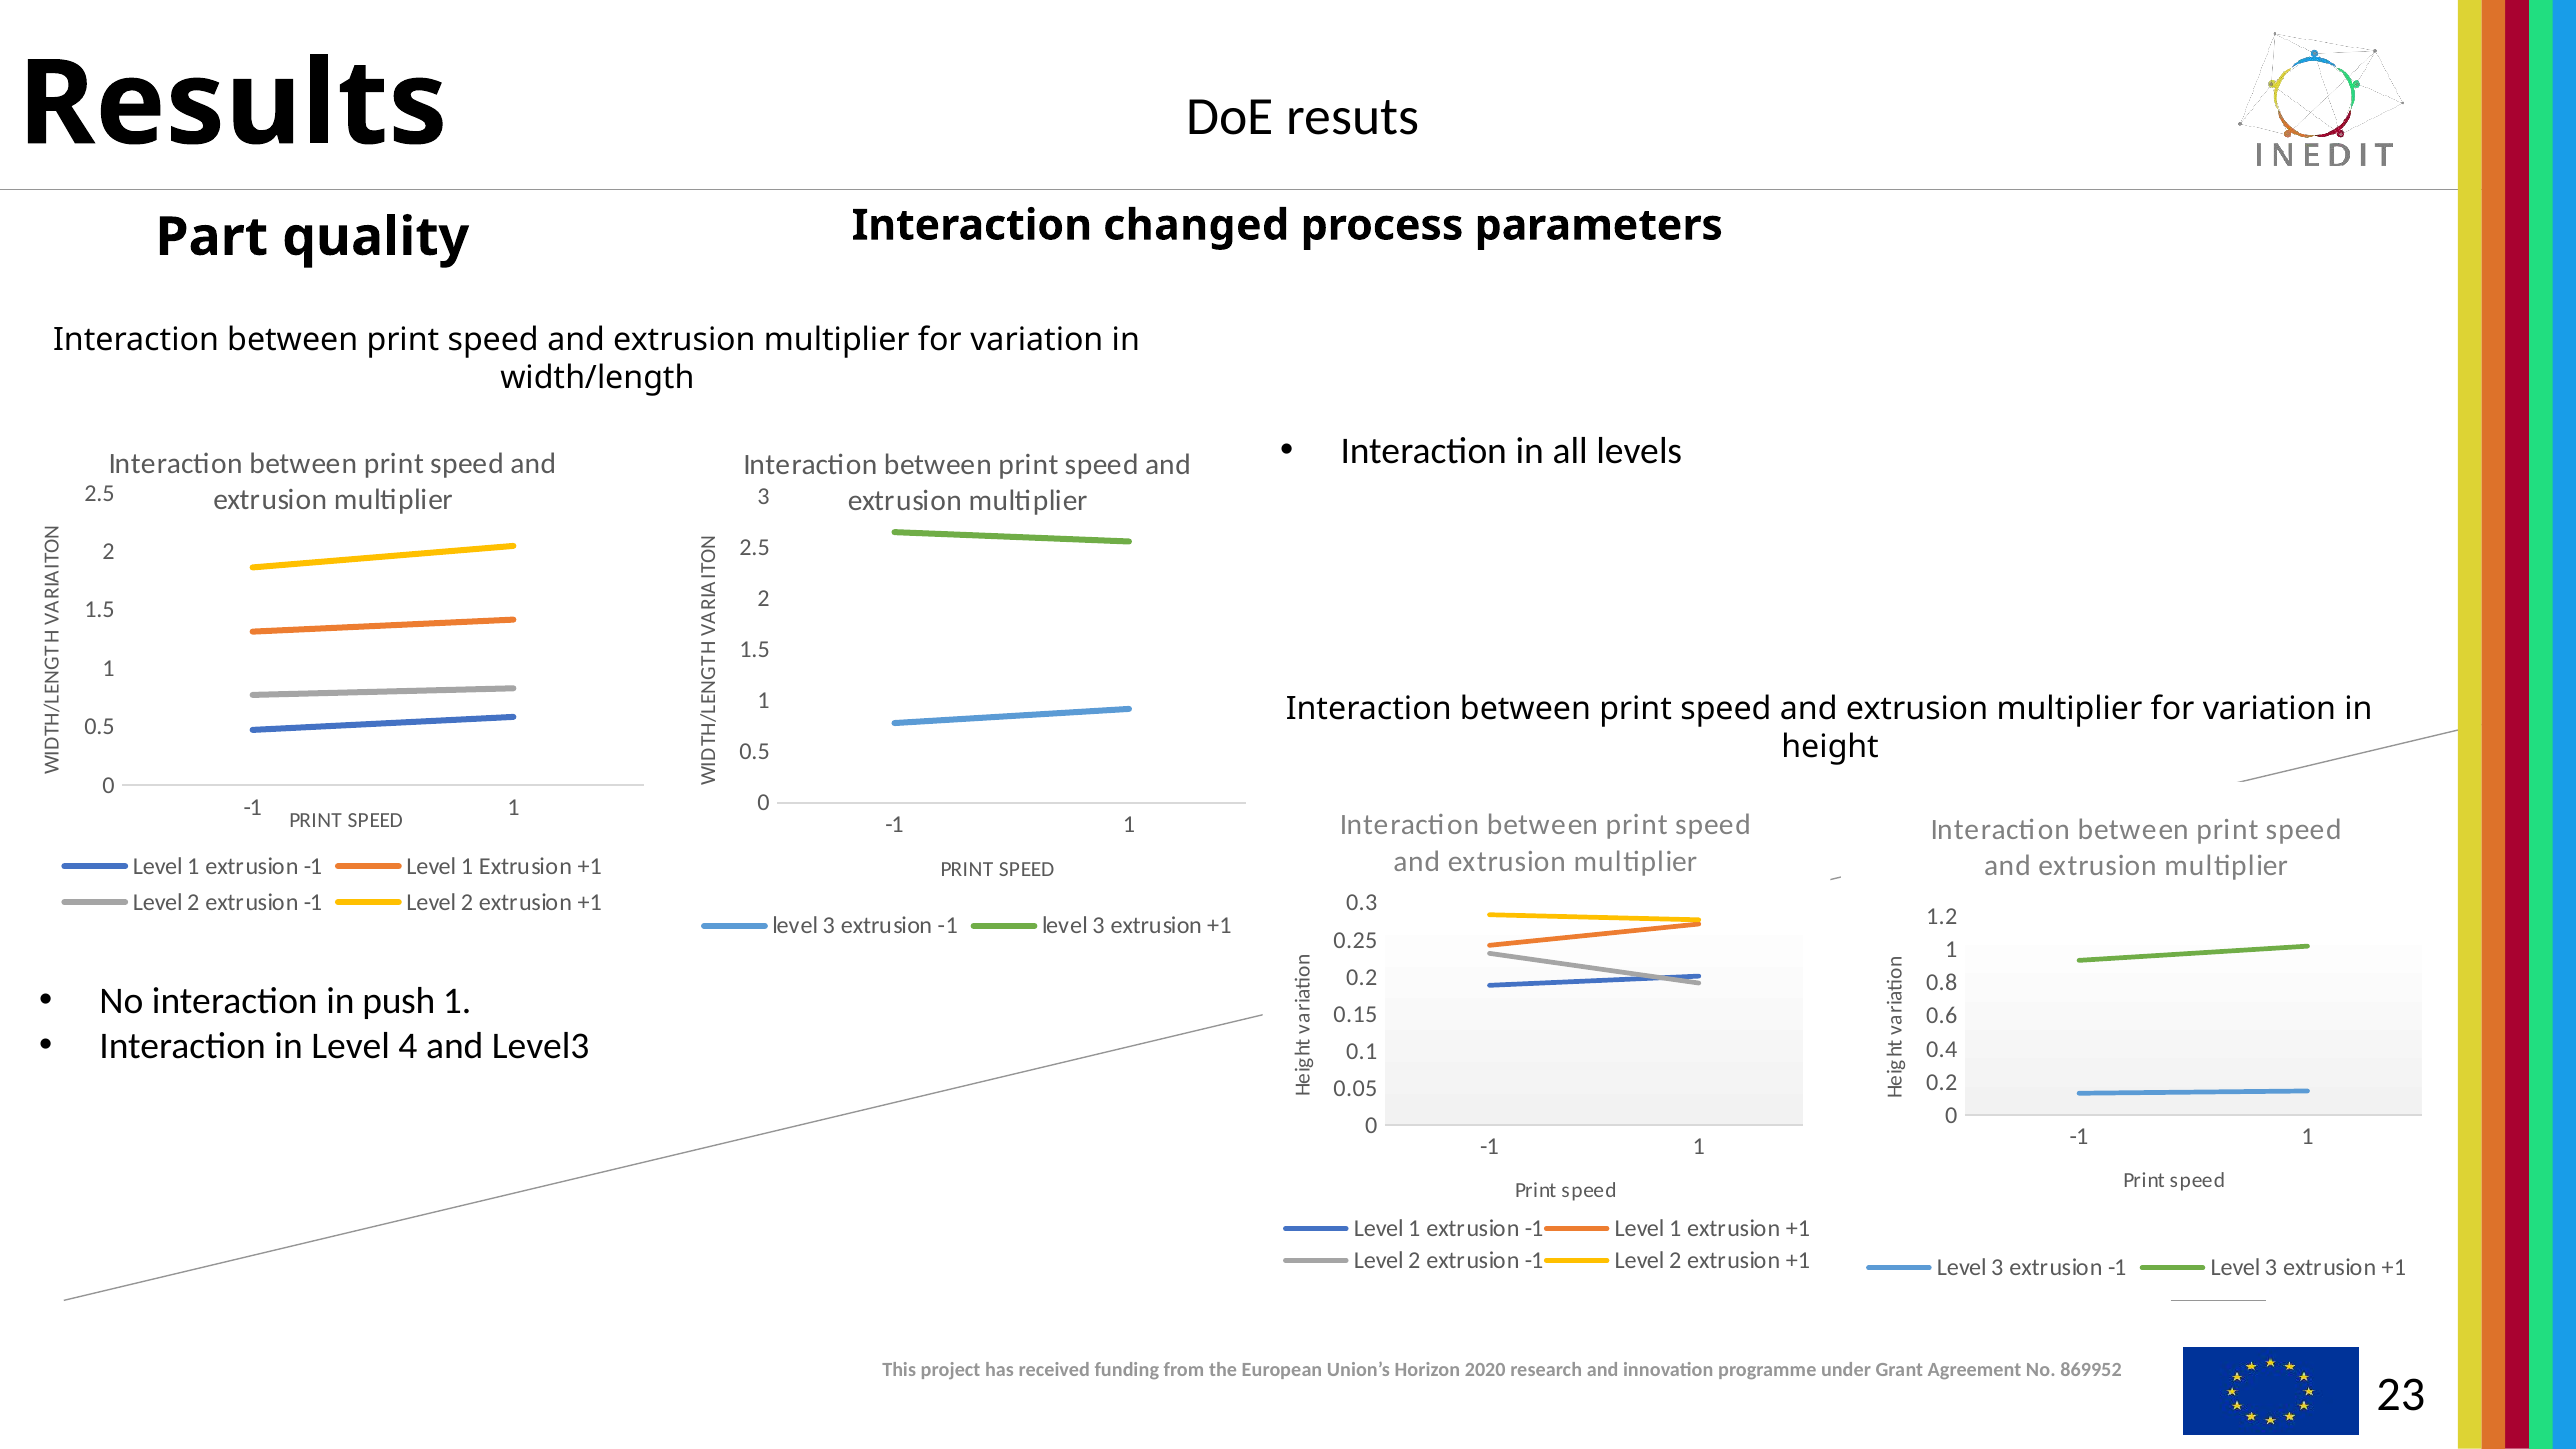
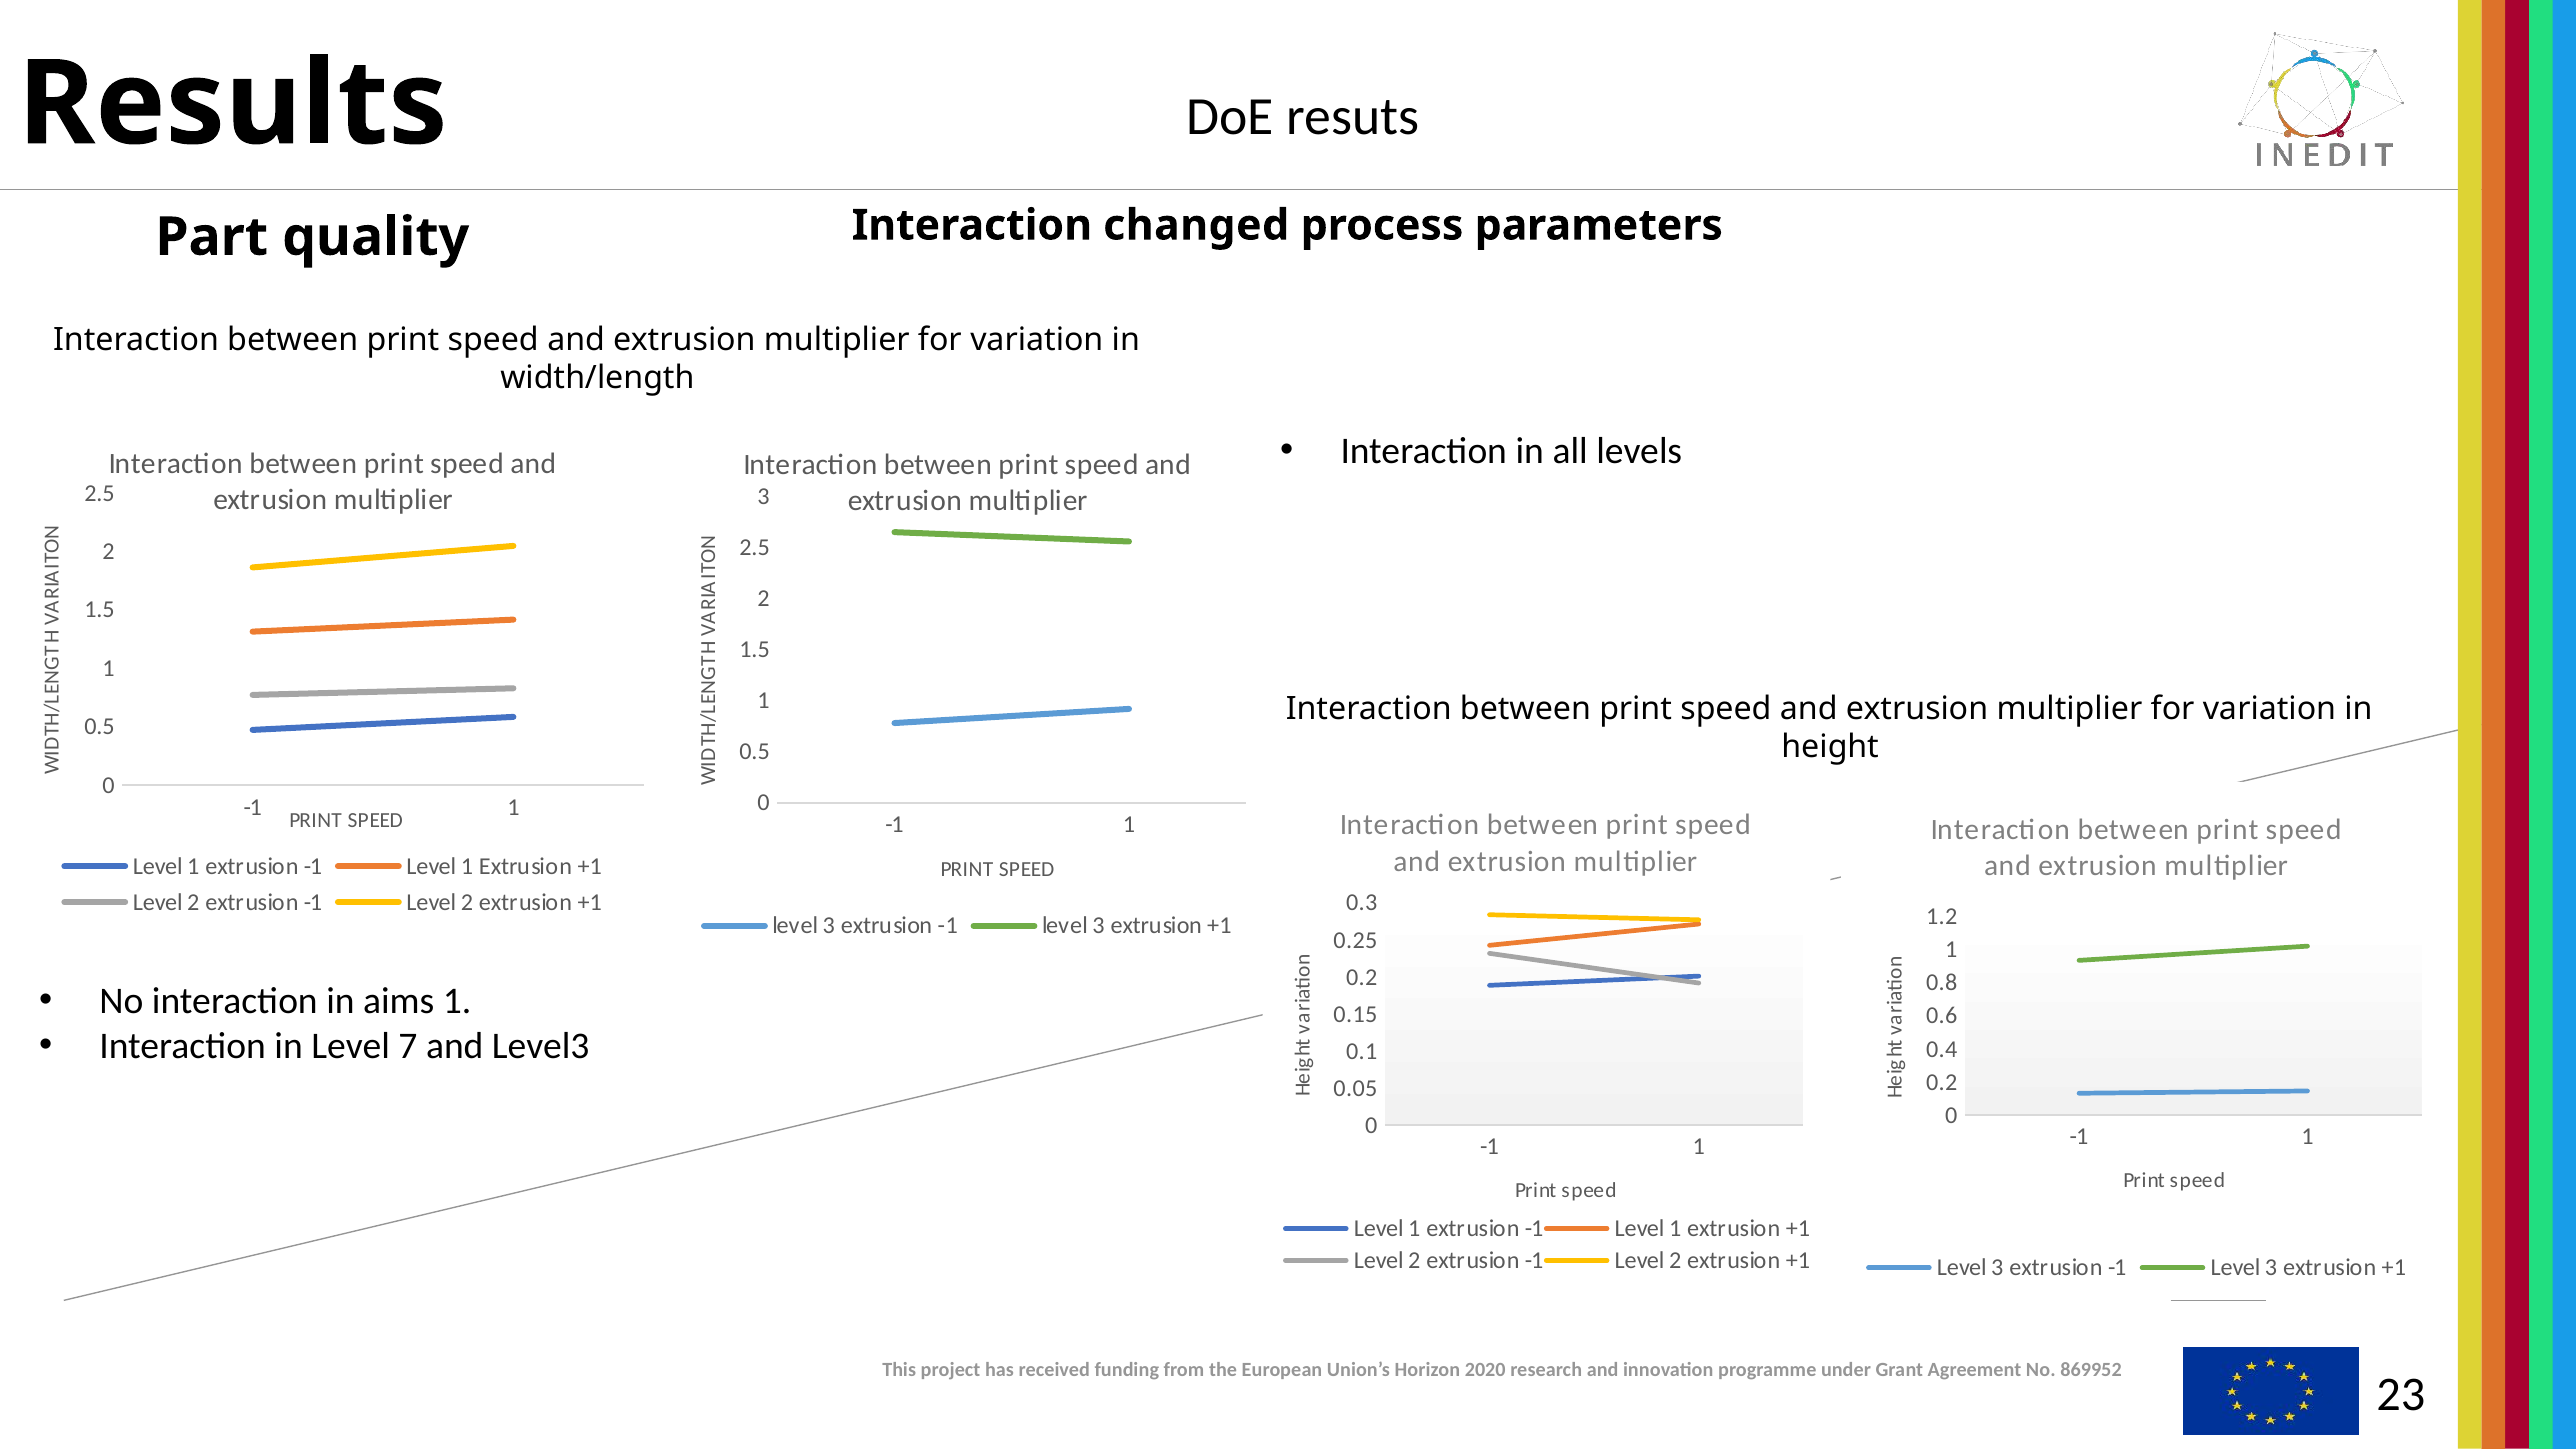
push: push -> aims (399, 1001)
4: 4 -> 7 (408, 1046)
